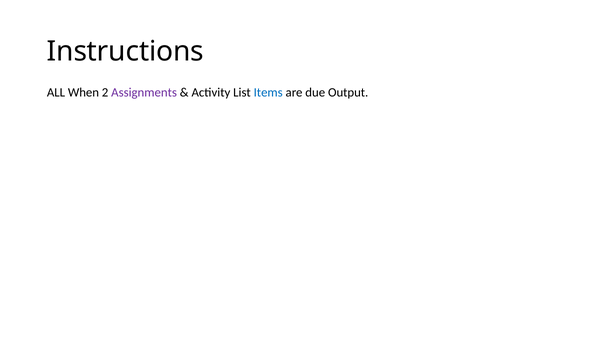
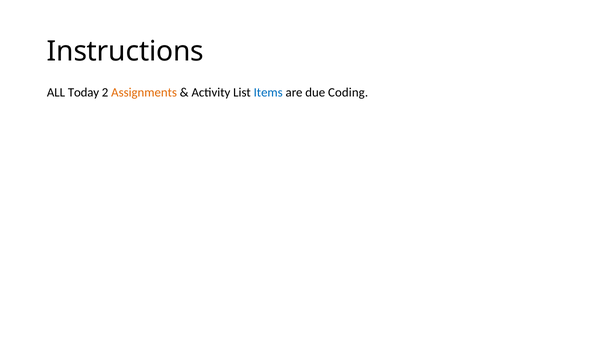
When: When -> Today (84, 93)
Assignments colour: purple -> orange (144, 93)
Output: Output -> Coding (348, 93)
